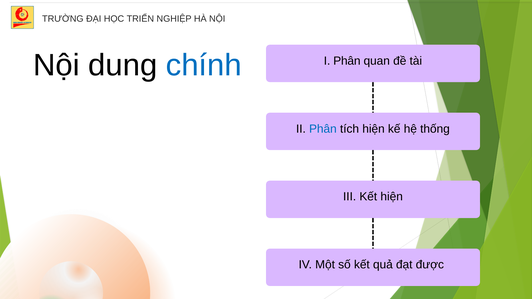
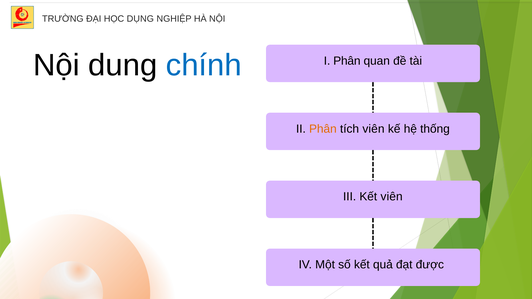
TRIỂN: TRIỂN -> DỤNG (140, 19)
Phân colour: blue -> orange (323, 129)
tích hiện: hiện -> viên (373, 129)
Kết hiện: hiện -> viên (392, 197)
